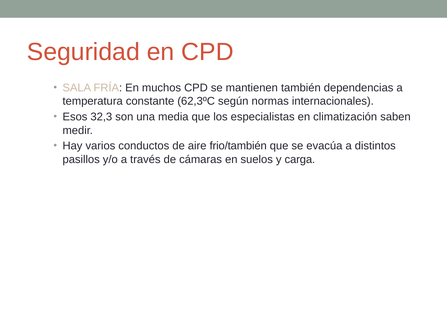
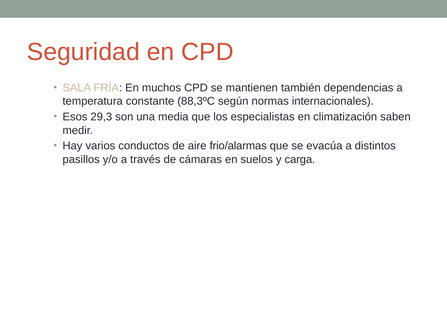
62,3ºC: 62,3ºC -> 88,3ºC (196, 101)
32,3: 32,3 -> 29,3 (101, 117)
frio/también: frio/también -> frio/alarmas (238, 146)
